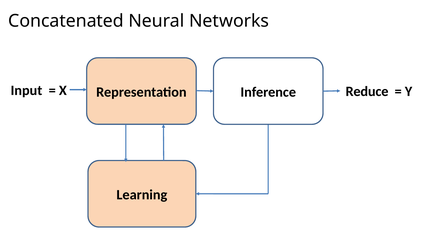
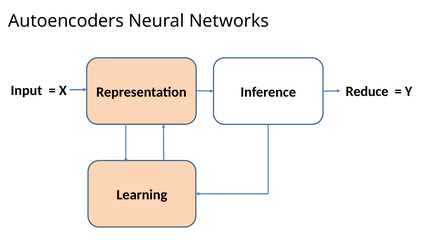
Concatenated: Concatenated -> Autoencoders (66, 21)
